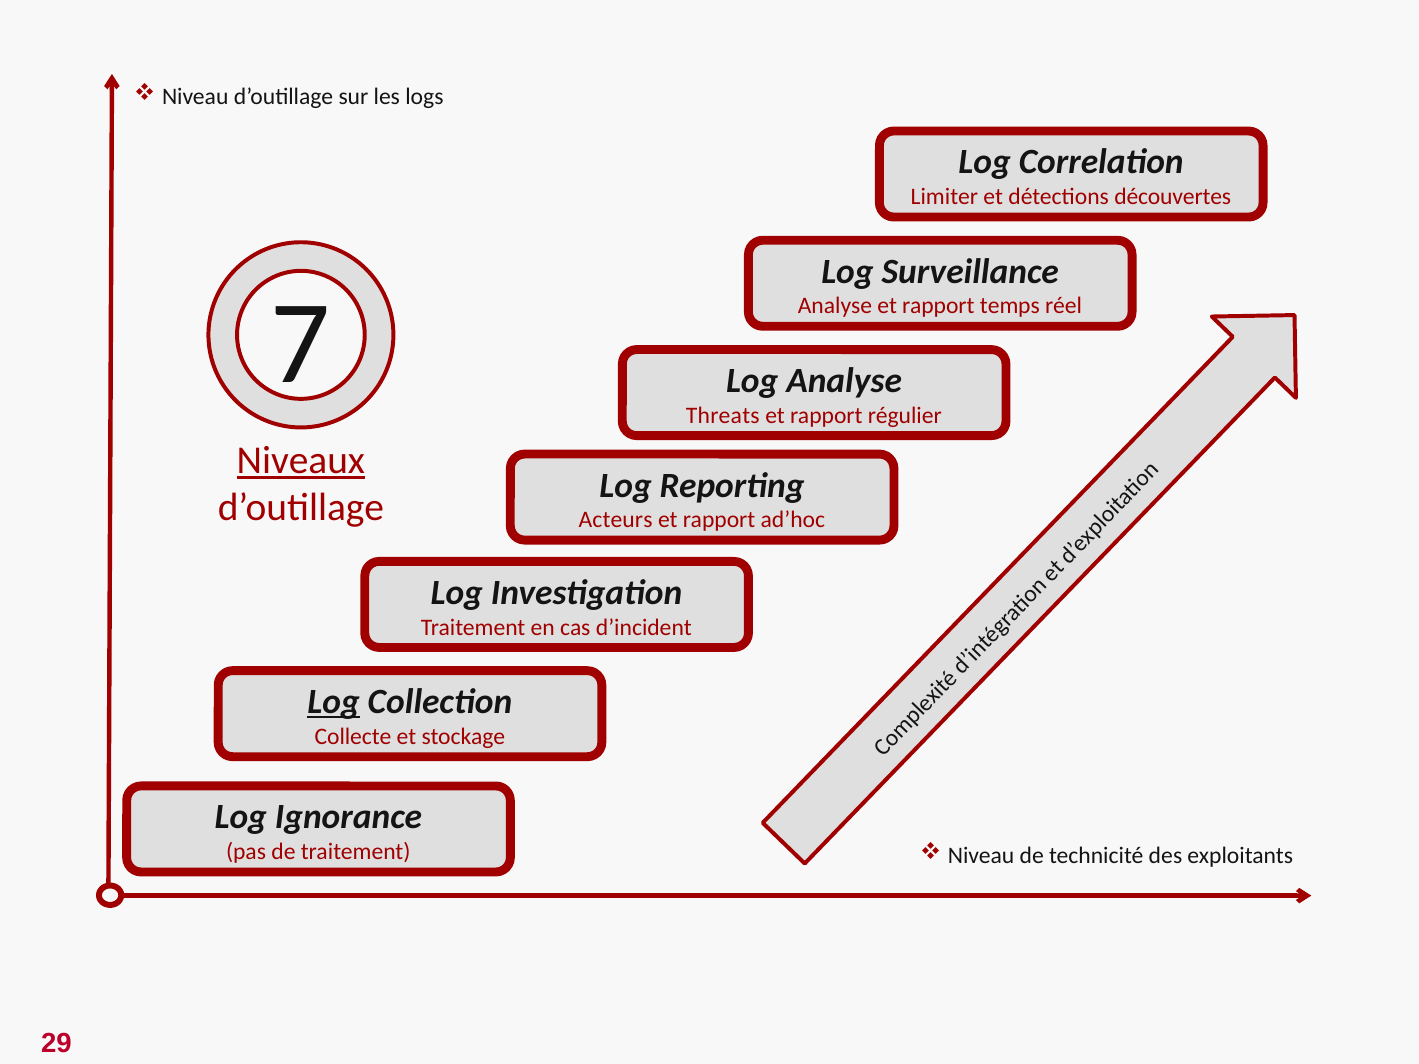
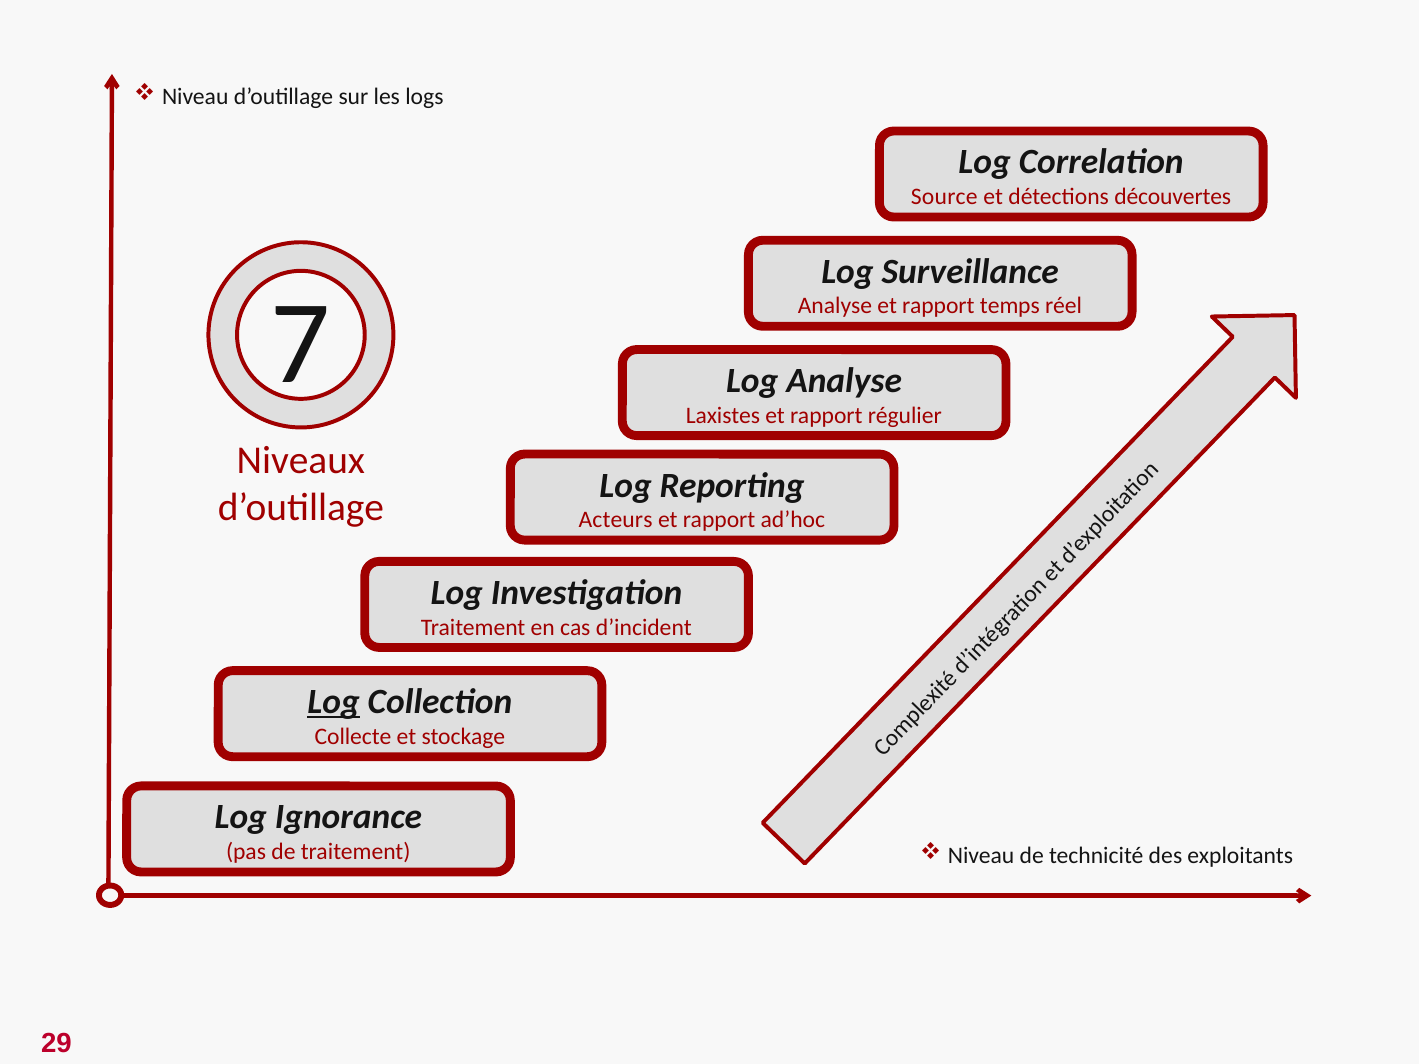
Limiter: Limiter -> Source (944, 197)
Threats: Threats -> Laxistes (723, 416)
Niveaux underline: present -> none (301, 461)
